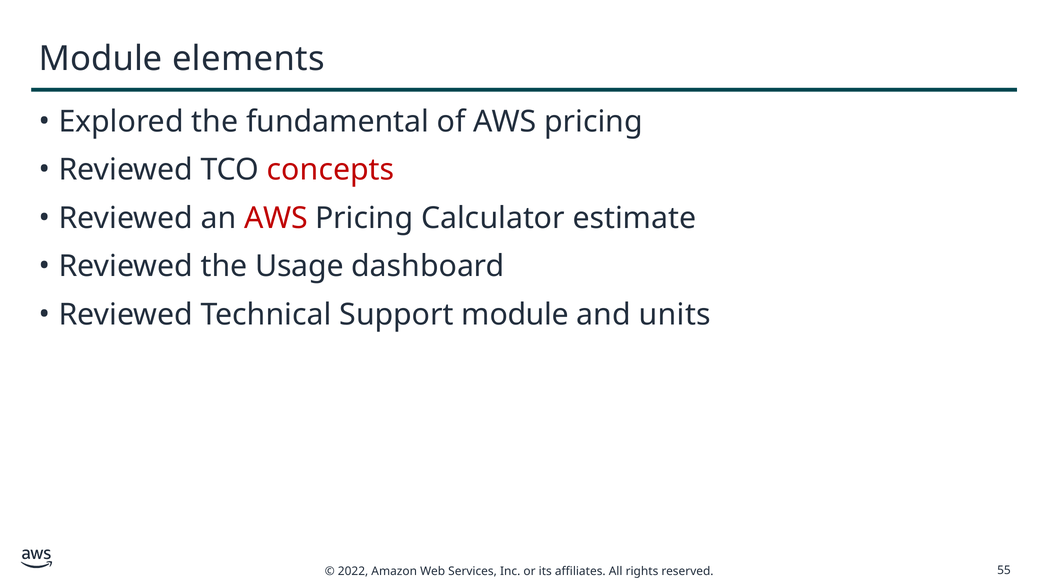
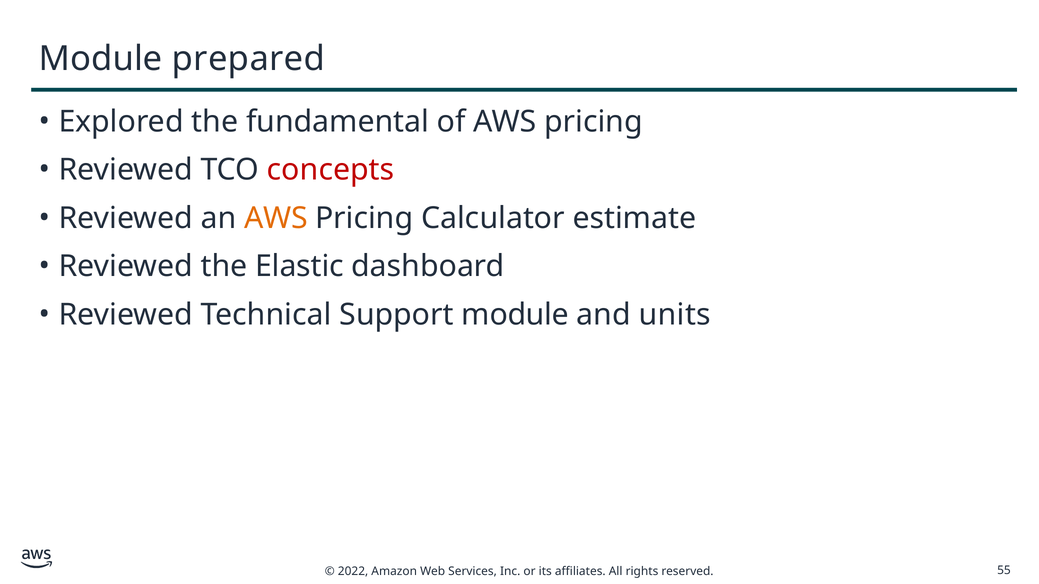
elements: elements -> prepared (248, 59)
AWS colour: red -> orange (276, 218)
Usage: Usage -> Elastic (299, 266)
